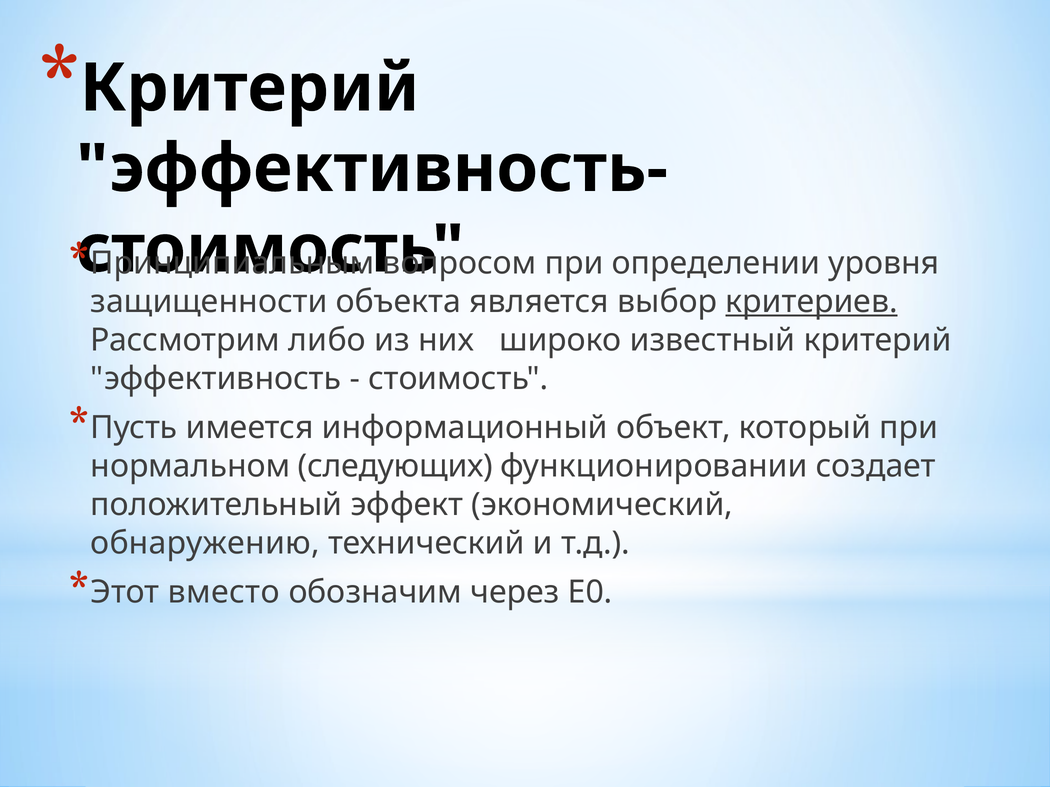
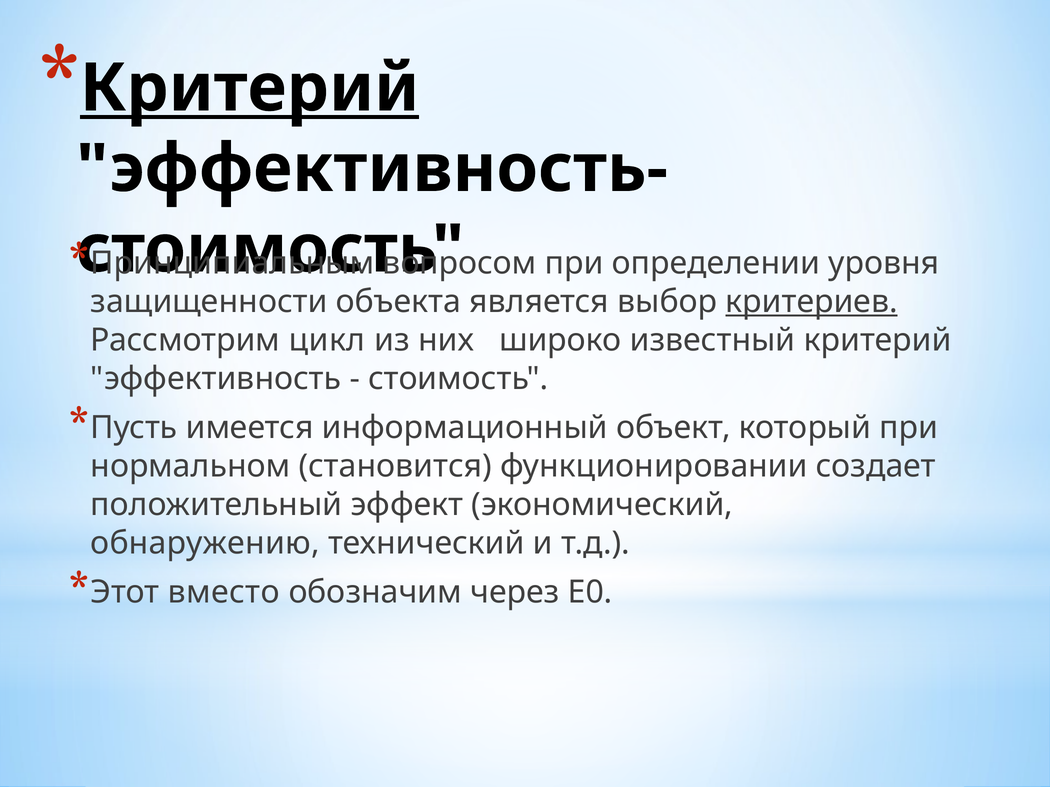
Критерий underline: none -> present (250, 88)
либо: либо -> цикл (327, 340)
следующих: следующих -> становится (395, 466)
